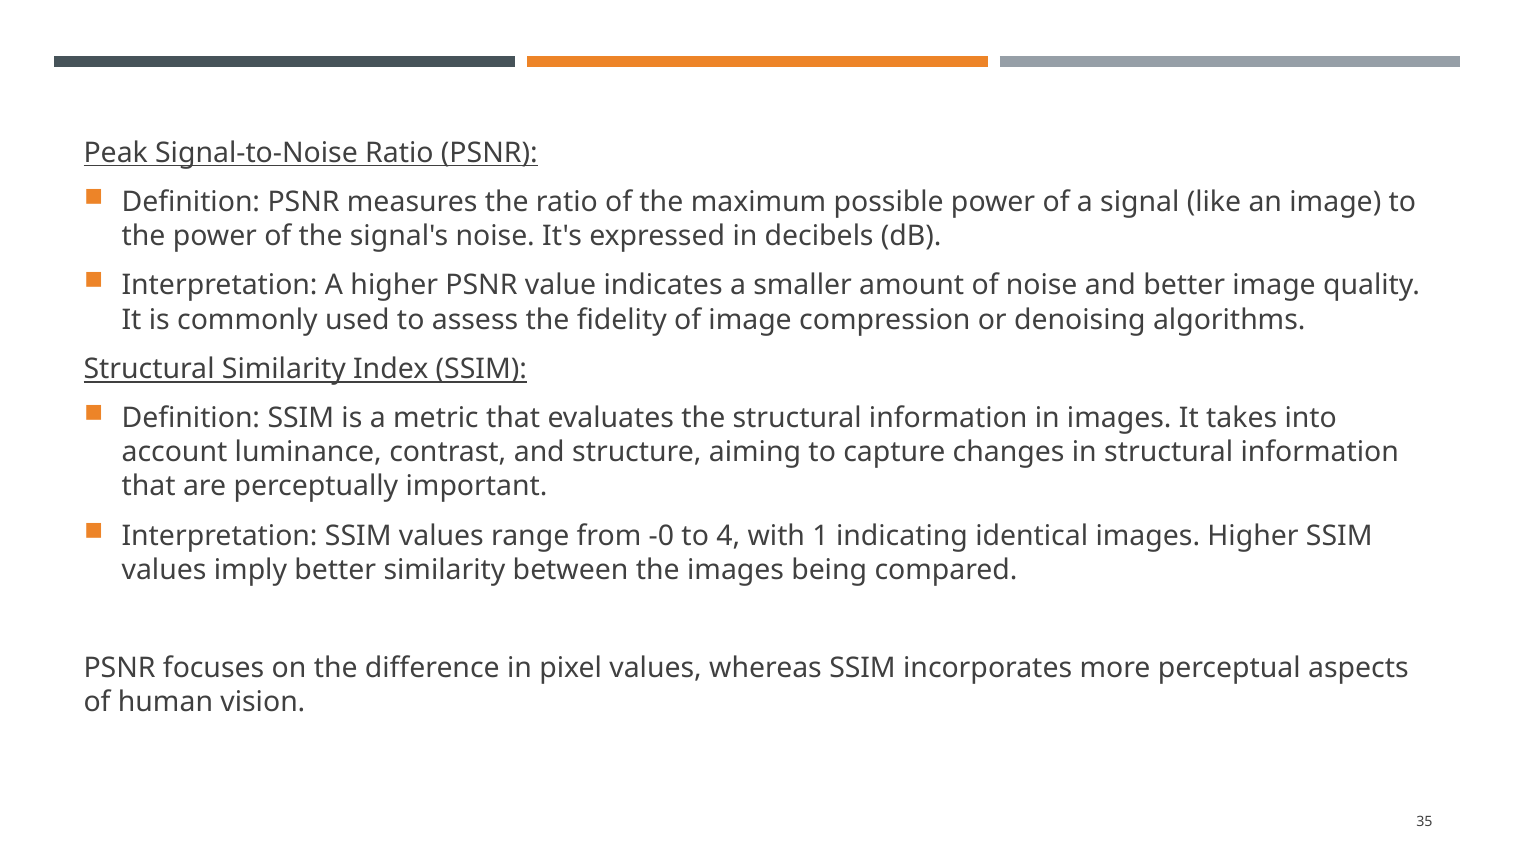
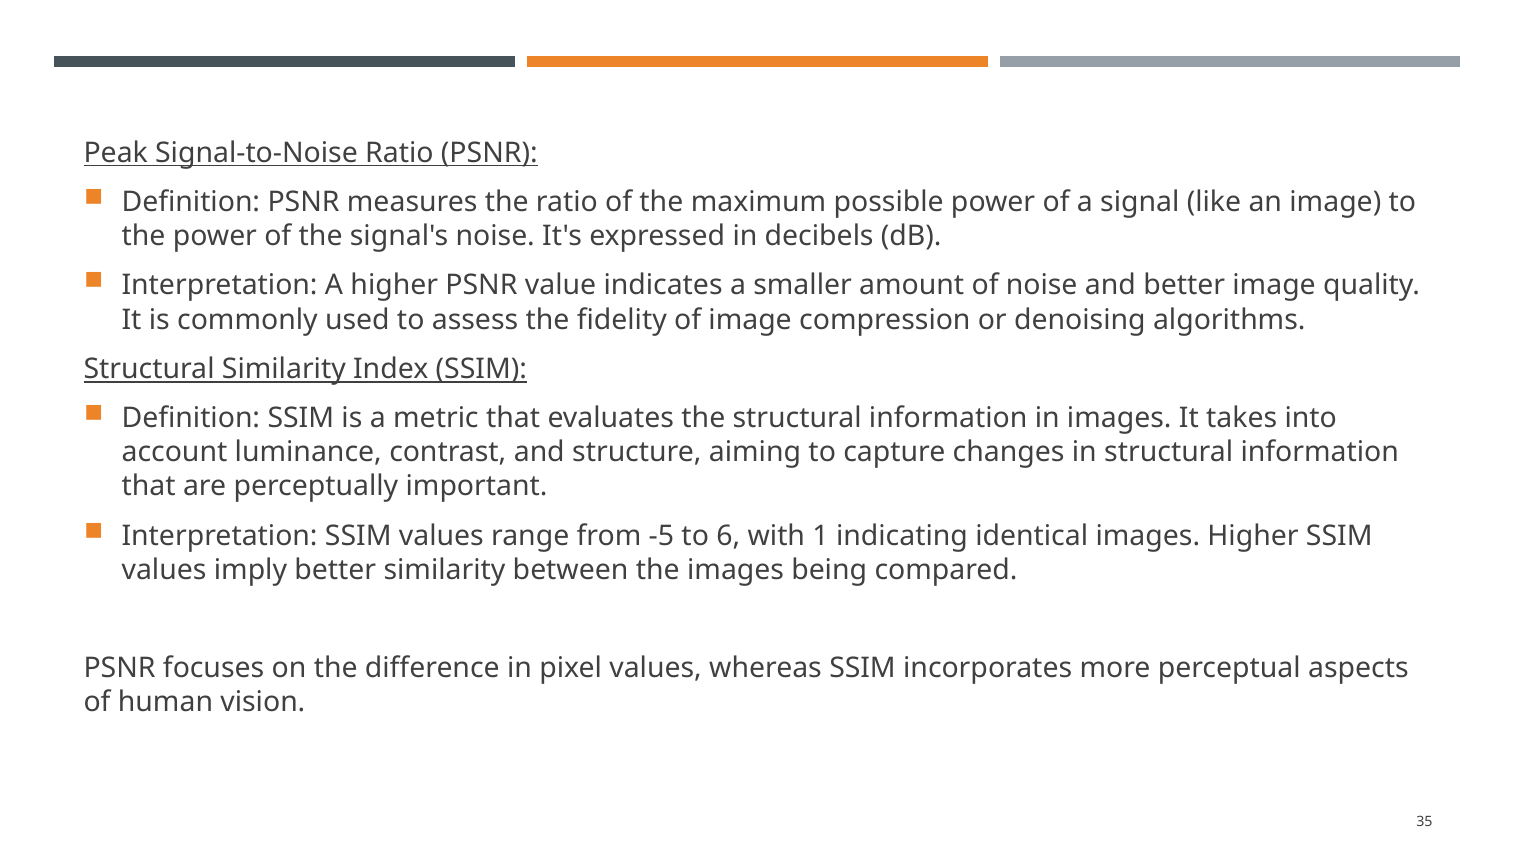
-0: -0 -> -5 (661, 536)
4: 4 -> 6 (728, 536)
